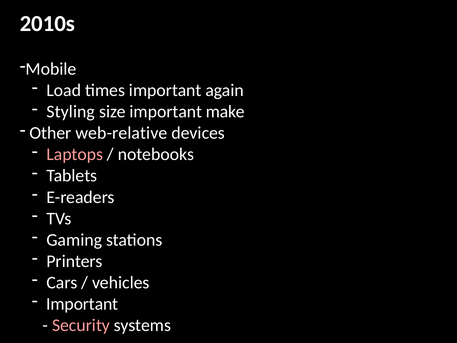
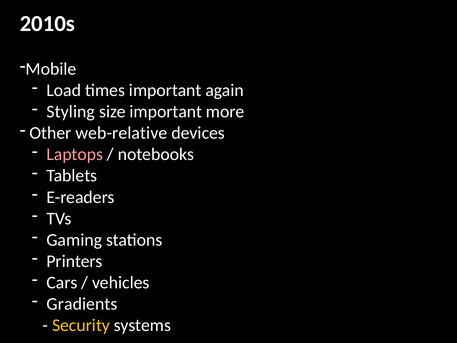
make: make -> more (225, 112)
Important: Important -> Gradients (82, 304)
Security colour: pink -> yellow (81, 325)
